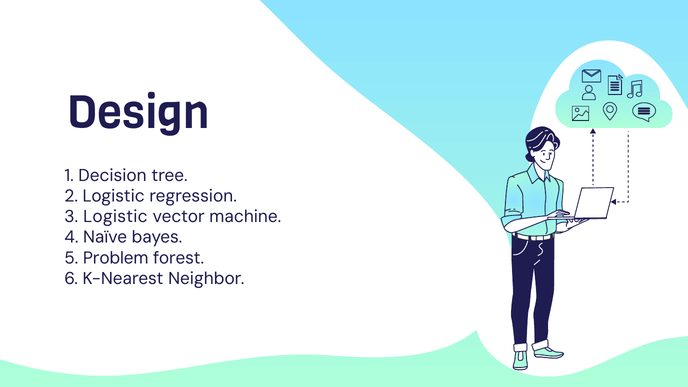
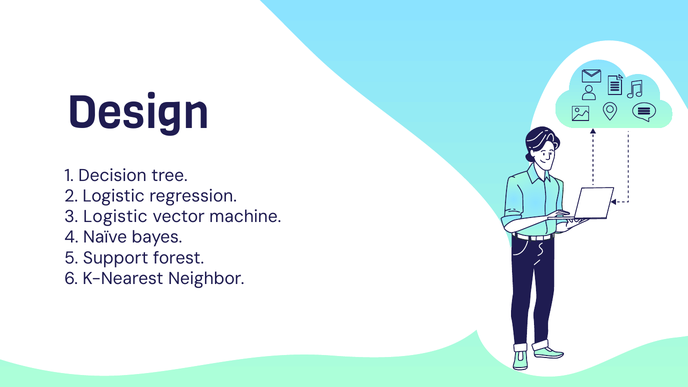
Problem: Problem -> Support (116, 258)
